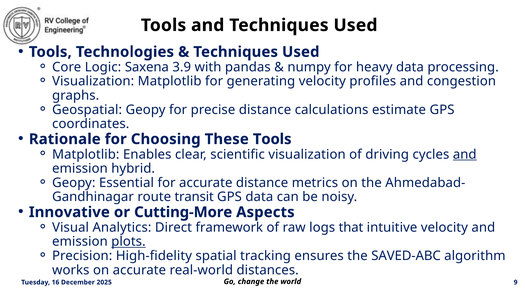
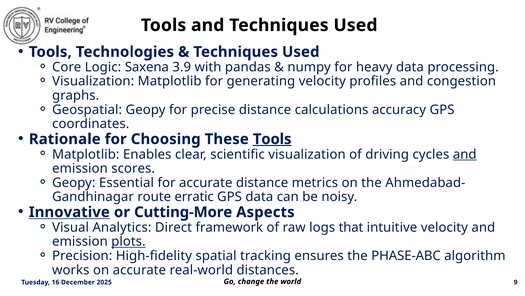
estimate: estimate -> accuracy (399, 109)
Tools underline: none -> present (272, 139)
hybrid: hybrid -> scores (133, 168)
transit: transit -> erratic (194, 197)
Innovative underline: none -> present (69, 212)
SAVED-ABC: SAVED-ABC -> PHASE-ABC (406, 255)
